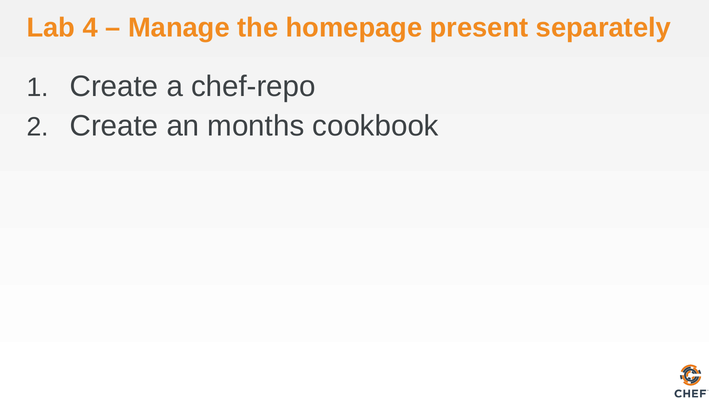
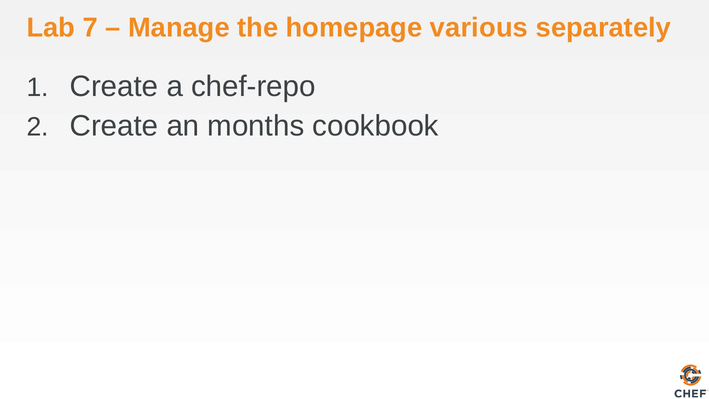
4: 4 -> 7 (90, 28)
present: present -> various (479, 28)
